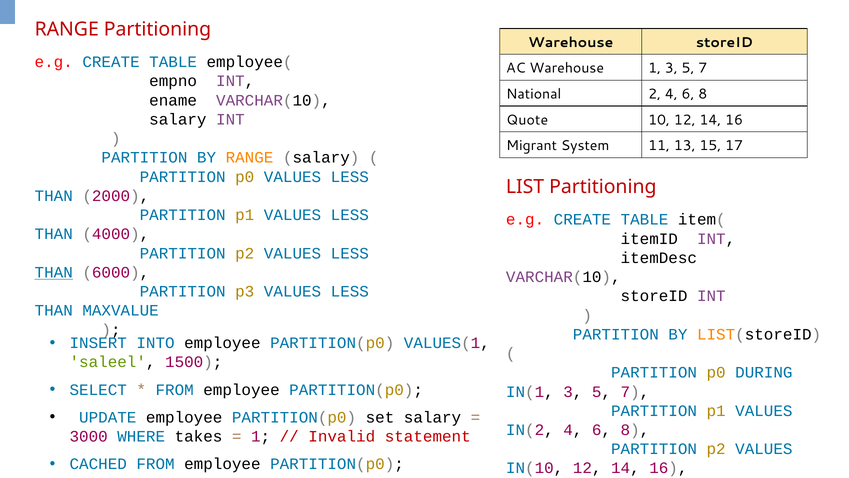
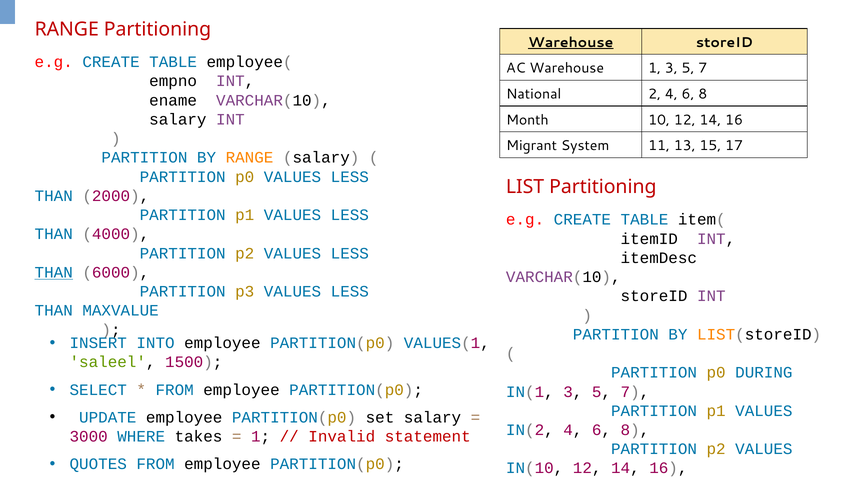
Warehouse underline: none -> present (571, 42)
Quote: Quote -> Month (527, 120)
CACHED: CACHED -> QUOTES (98, 464)
